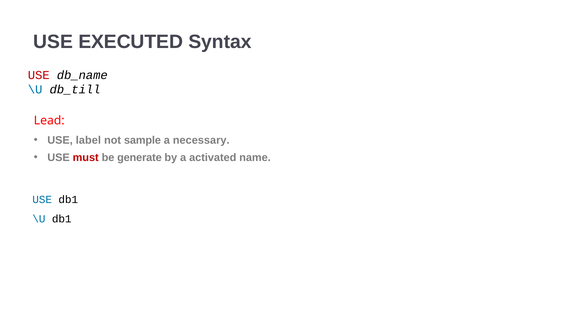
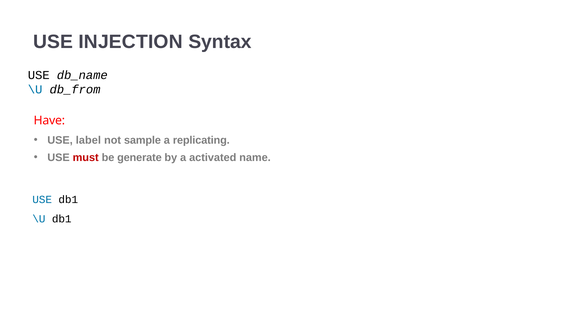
EXECUTED: EXECUTED -> INJECTION (131, 42)
USE colour: red -> black (39, 75)
db_till: db_till -> db_from (75, 90)
Lead: Lead -> Have (49, 121)
necessary: necessary -> replicating (201, 140)
